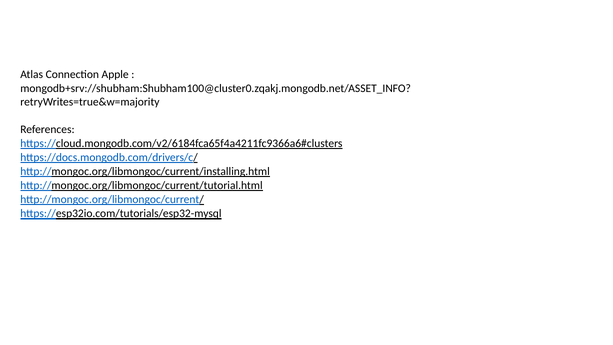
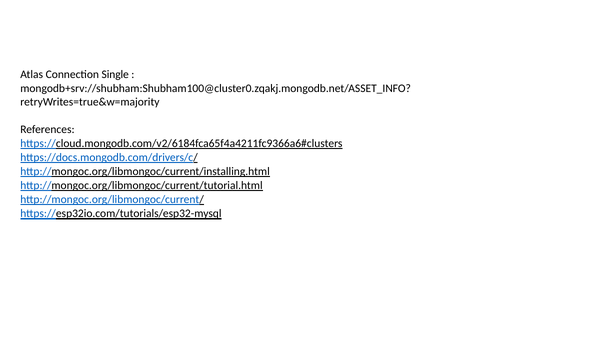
Apple: Apple -> Single (115, 74)
